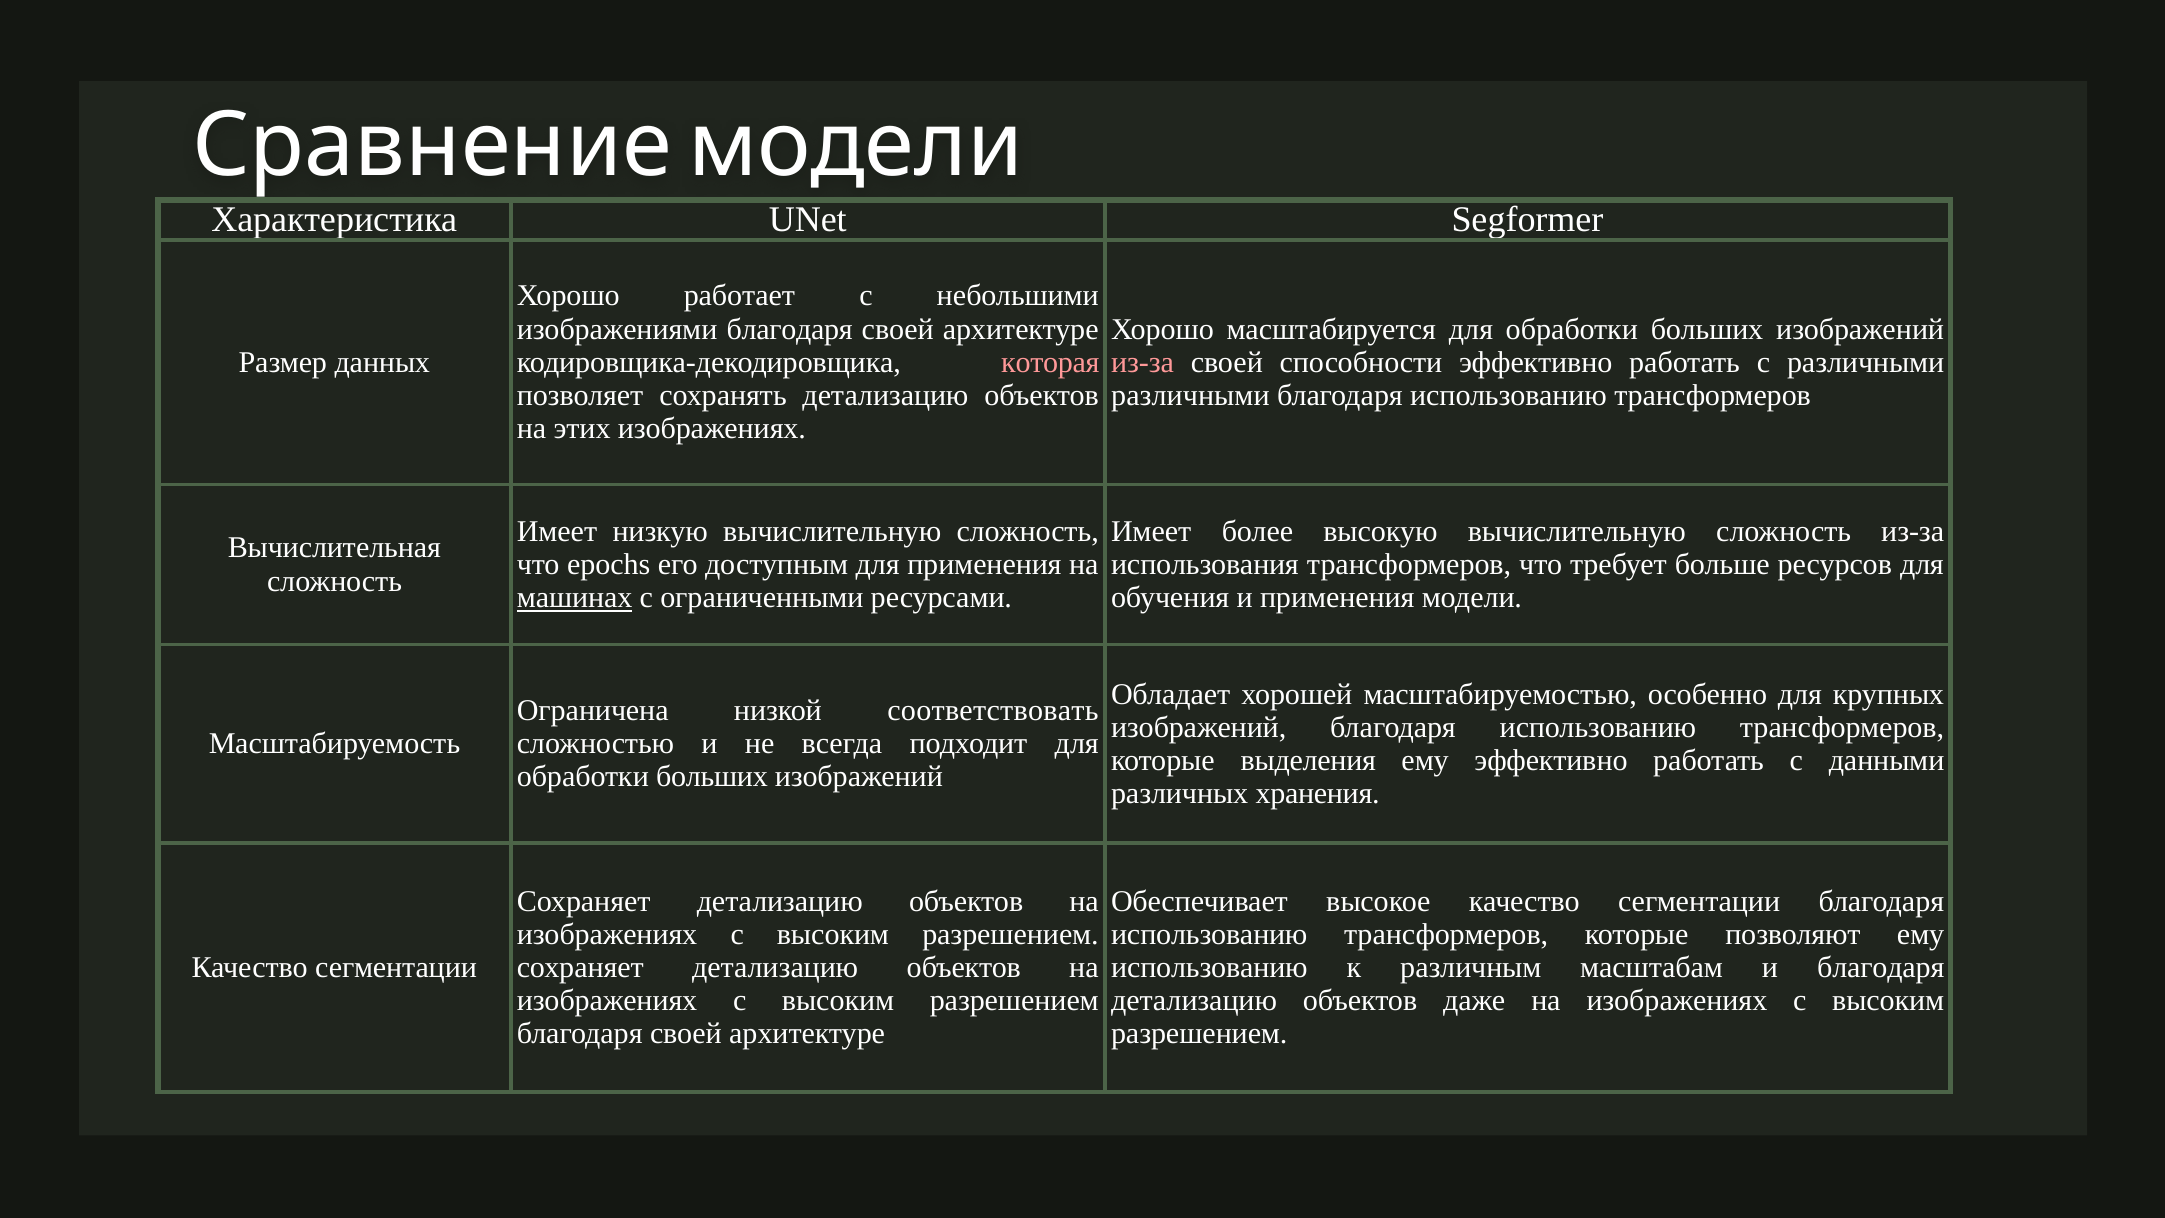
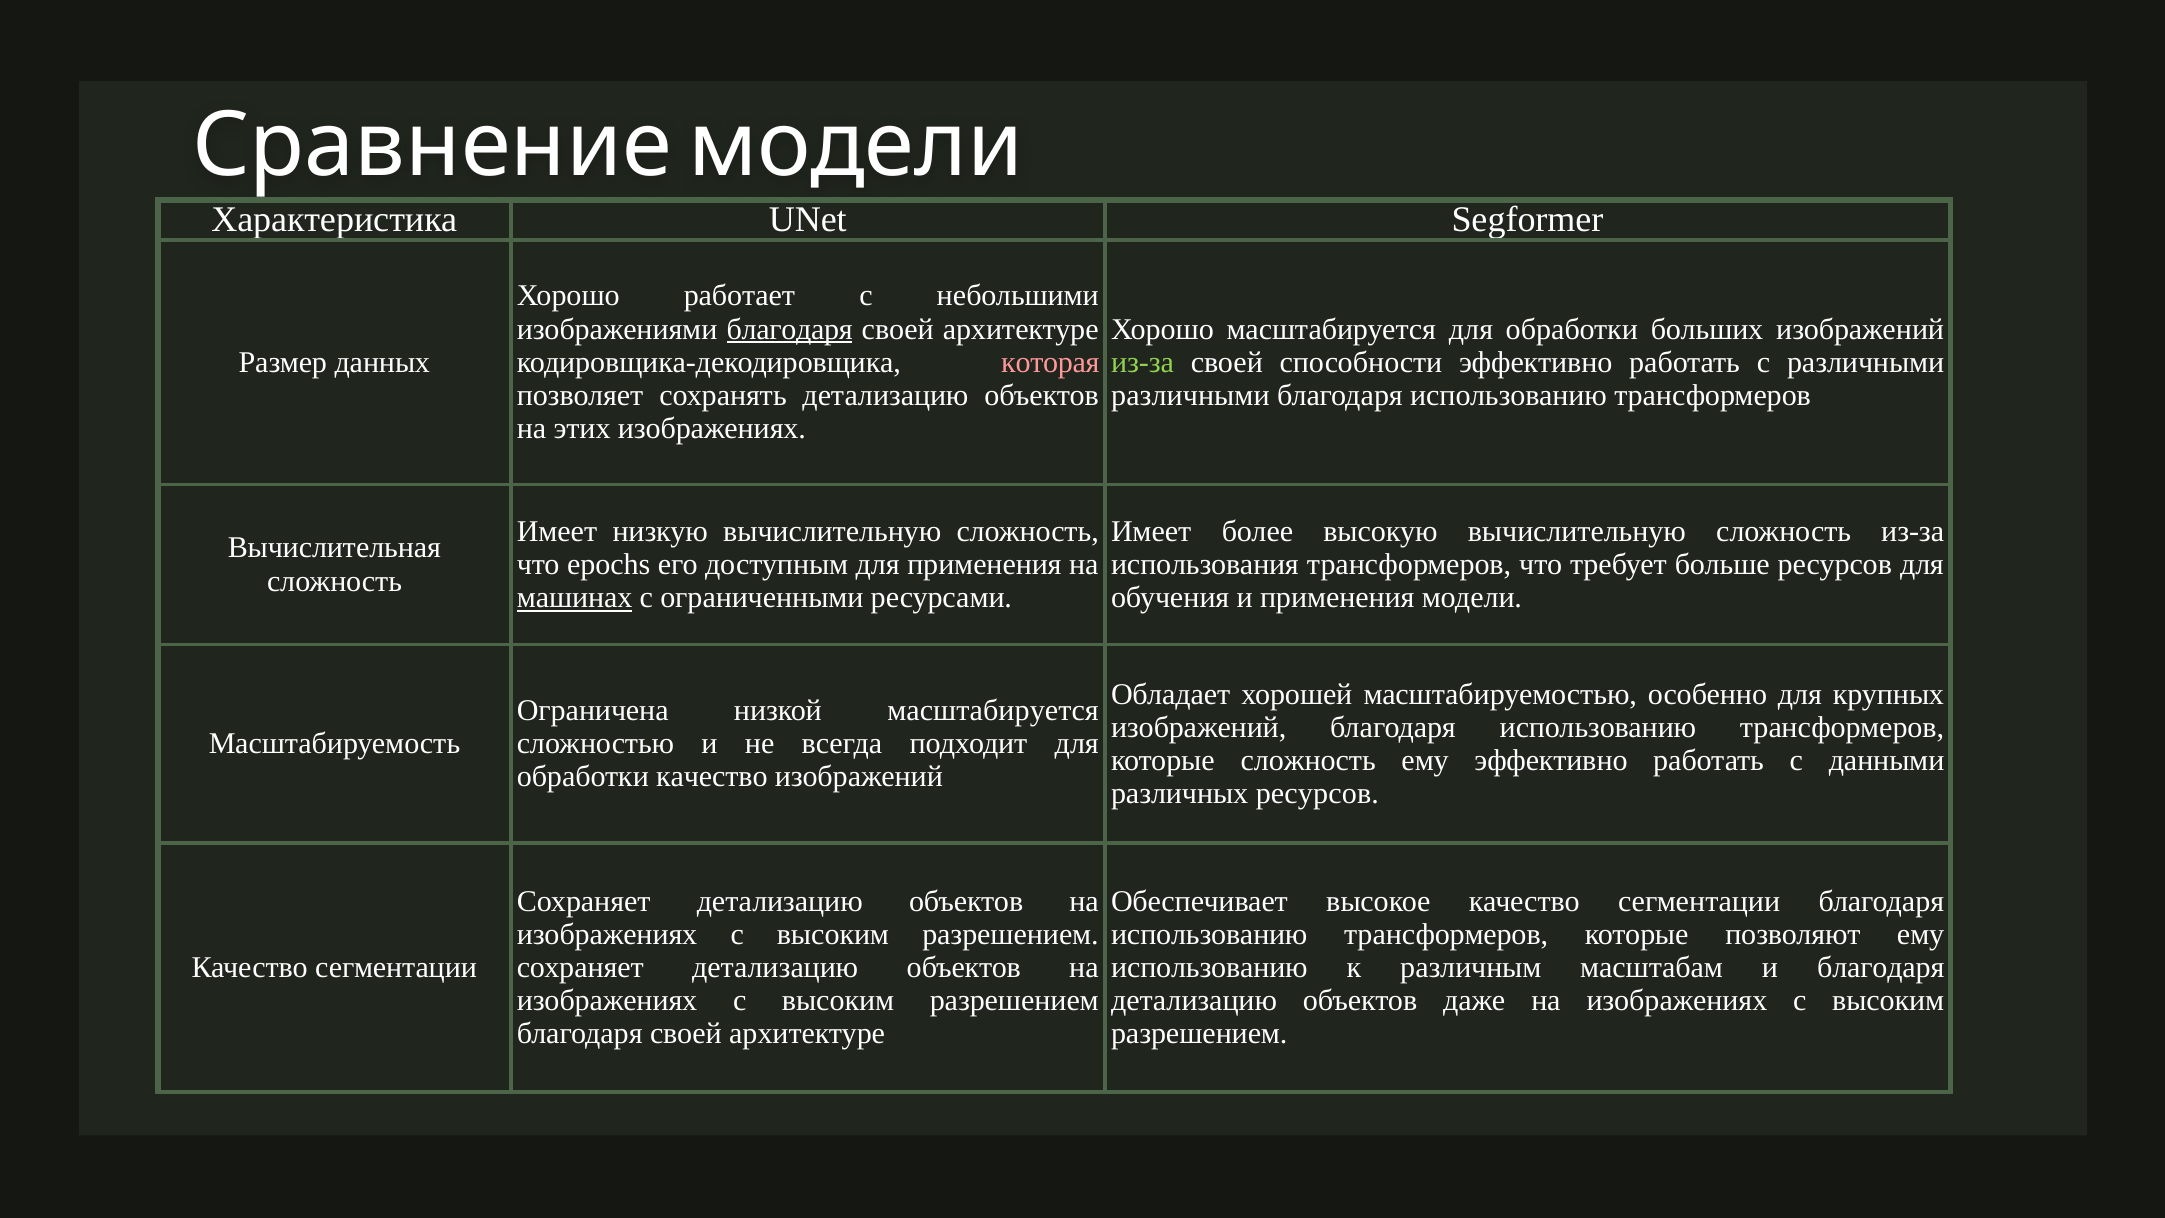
благодаря underline: none -> present (790, 329)
из-за colour: pink -> light green (1143, 362)
низкой соответствовать: соответствовать -> масштабируется (993, 711)
которые выделения: выделения -> сложность (1308, 760)
больших: больших -> качество (712, 777)
различных хранения: хранения -> ресурсов (1317, 794)
